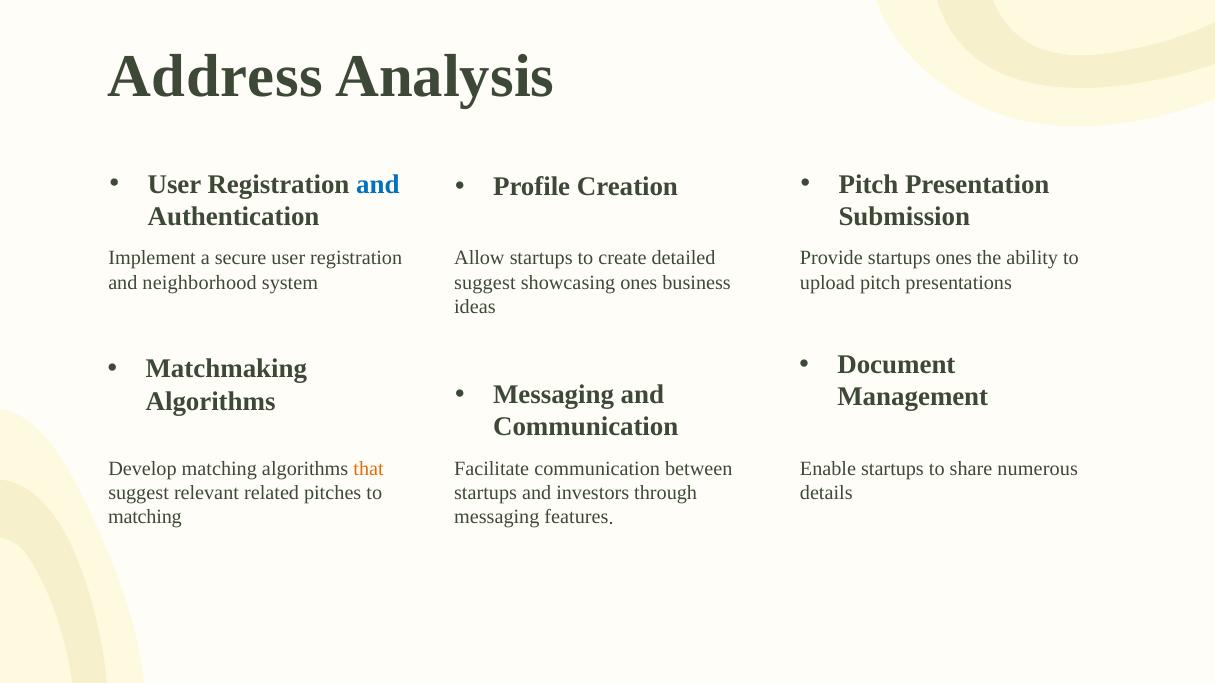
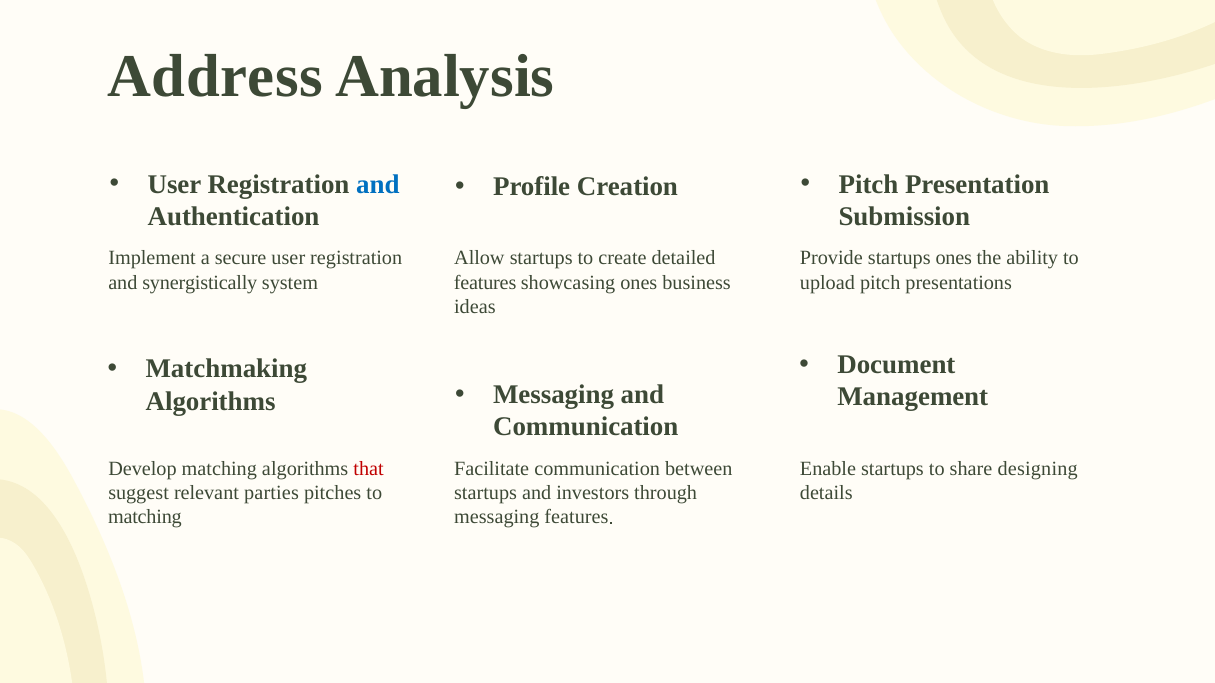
neighborhood: neighborhood -> synergistically (200, 283)
suggest: suggest -> features (485, 283)
that colour: orange -> red (369, 469)
numerous: numerous -> designing (1038, 469)
related: related -> parties (272, 493)
